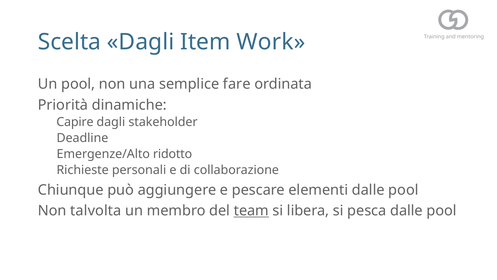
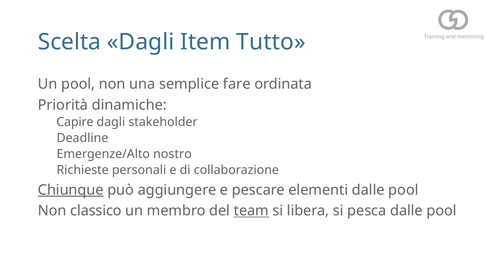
Work: Work -> Tutto (271, 42)
ridotto: ridotto -> nostro (172, 154)
Chiunque underline: none -> present (71, 190)
talvolta: talvolta -> classico (96, 210)
